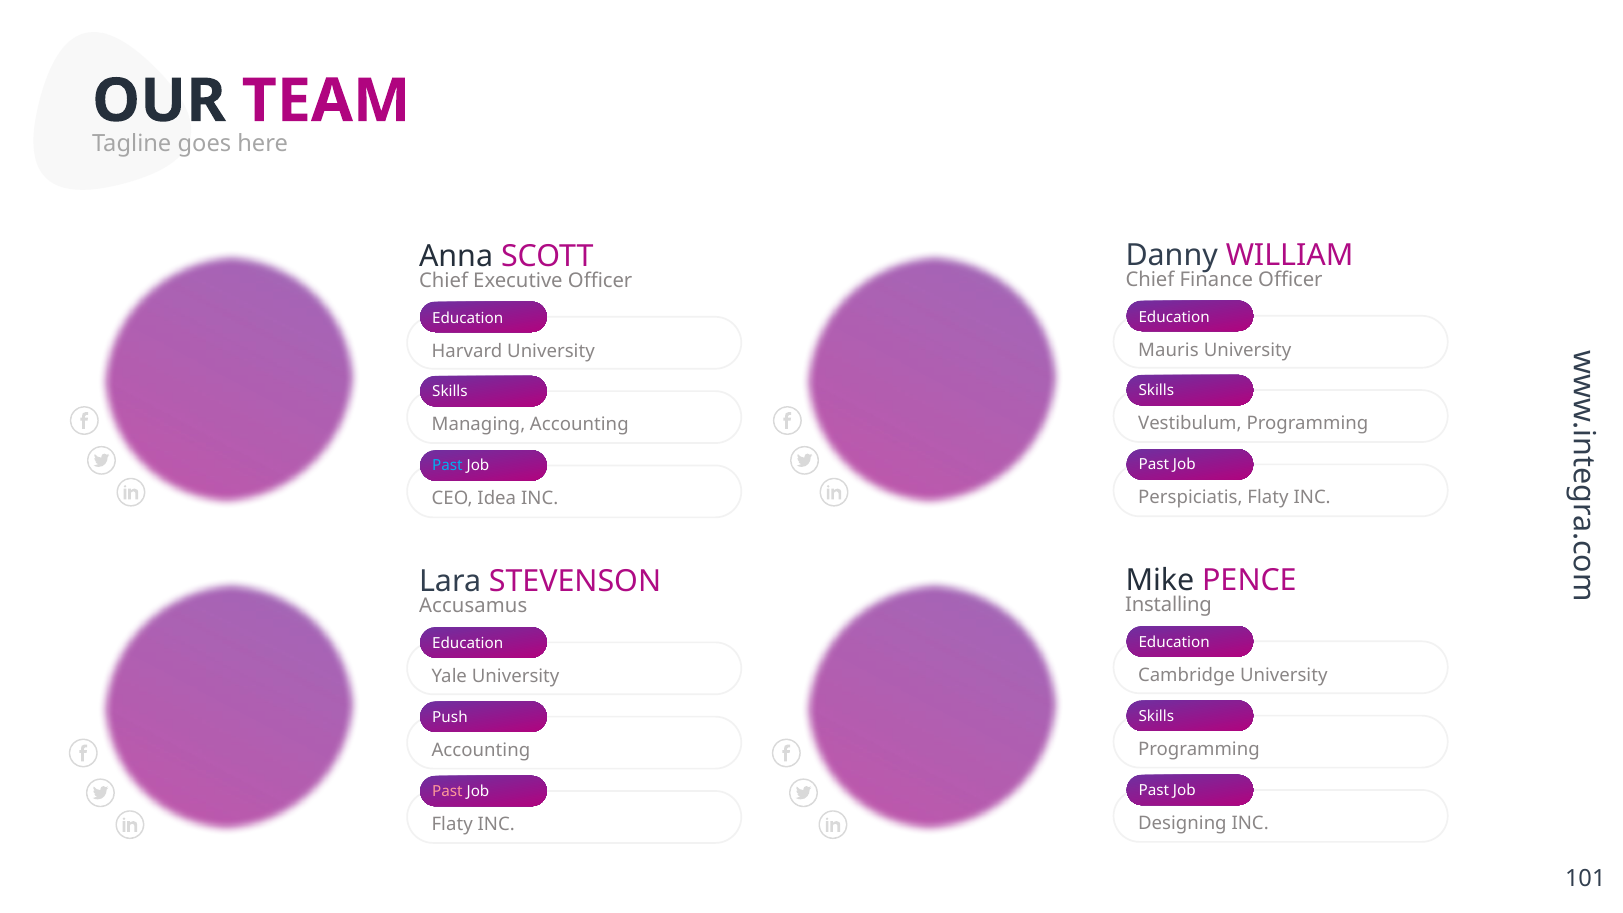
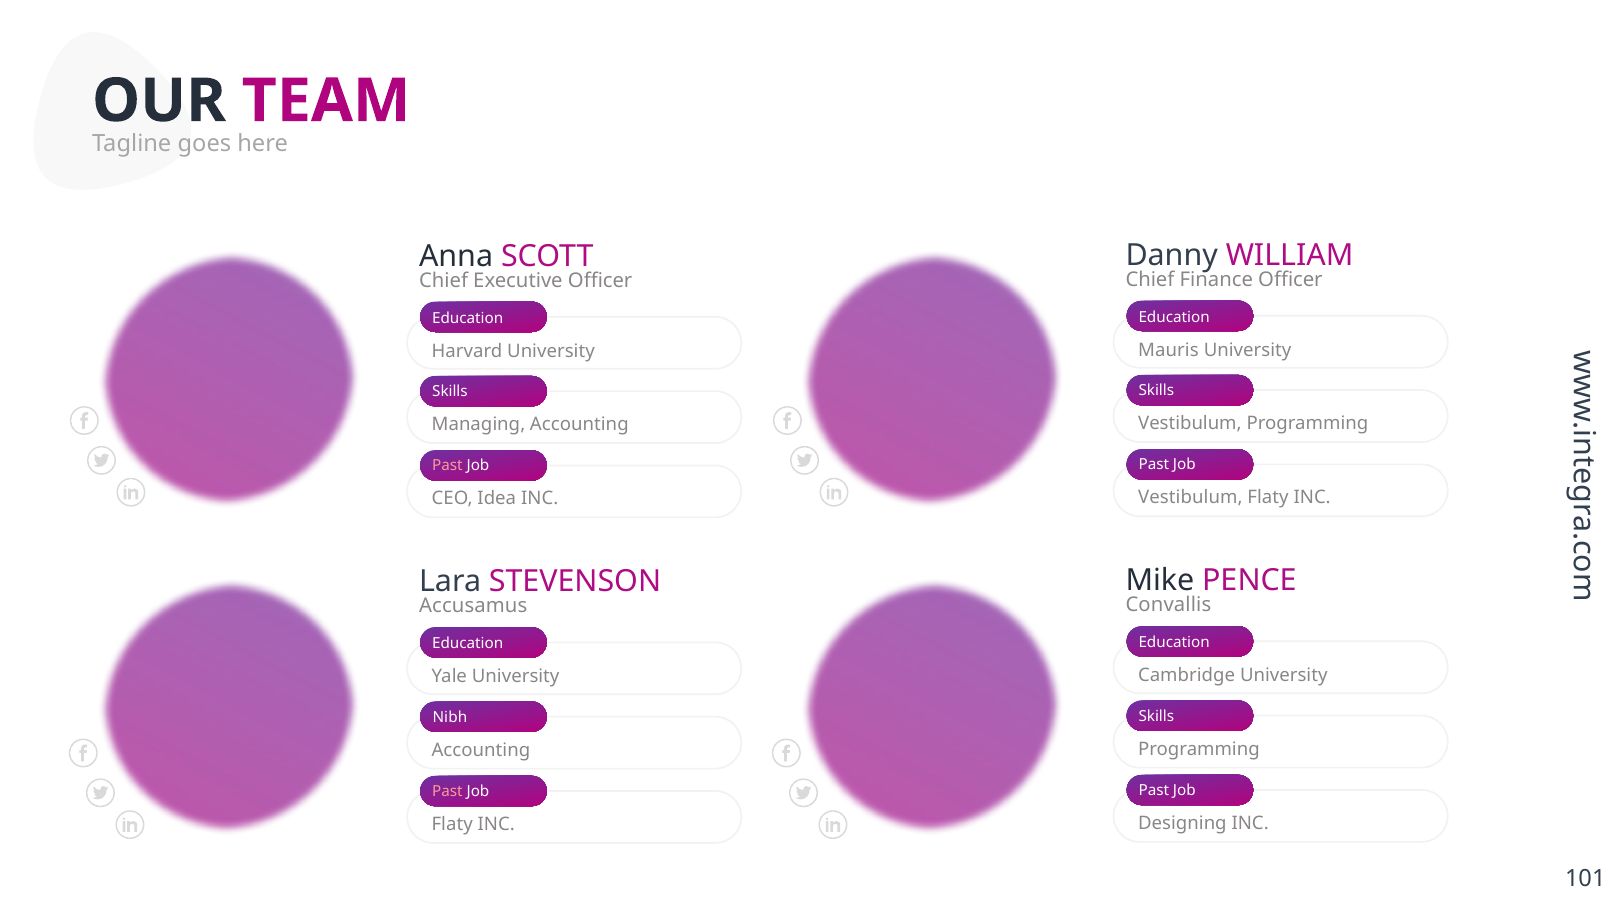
Past colour: light blue -> pink (447, 466)
Perspiciatis: Perspiciatis -> Vestibulum (1190, 497)
Installing: Installing -> Convallis (1168, 605)
Push: Push -> Nibh (450, 717)
